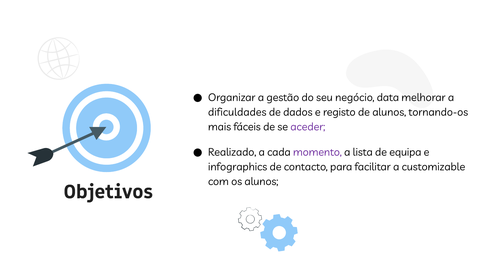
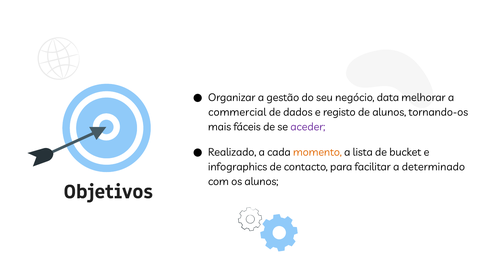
dificuldades: dificuldades -> commercial (237, 112)
momento colour: purple -> orange (317, 152)
equipa: equipa -> bucket (405, 152)
customizable: customizable -> determinado (433, 167)
